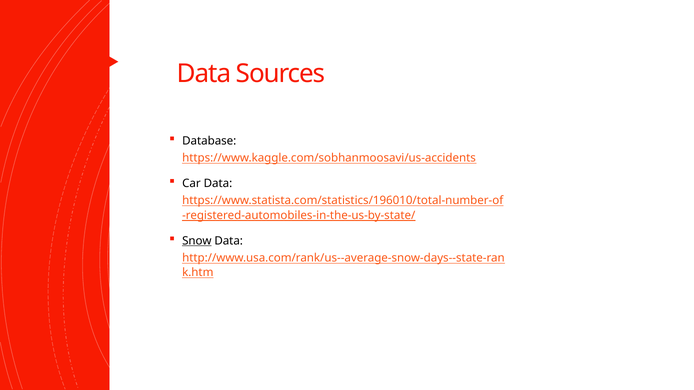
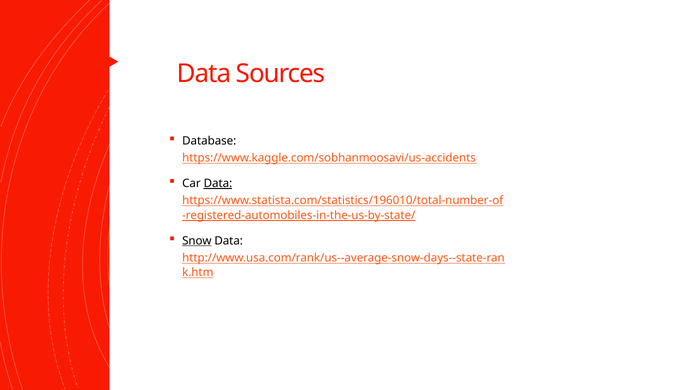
Data underline: none -> present (218, 184)
